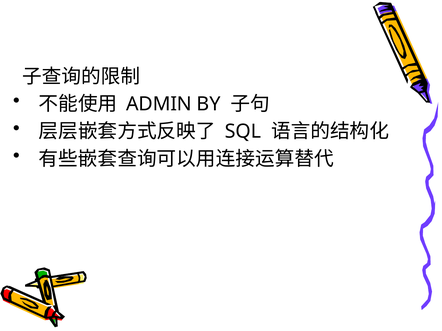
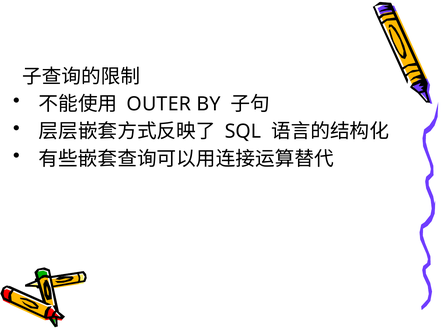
ADMIN: ADMIN -> OUTER (159, 104)
